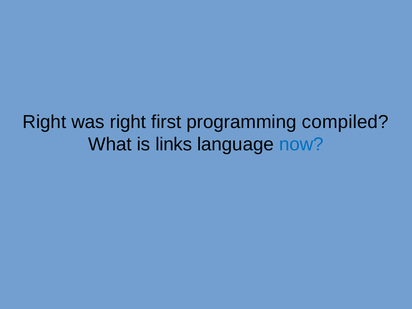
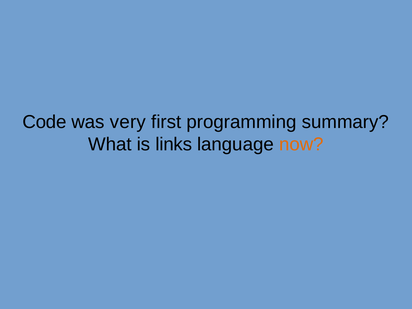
Right: Right -> Code (45, 122)
was right: right -> very (128, 122)
compiled: compiled -> summary (345, 122)
now colour: blue -> orange (301, 144)
